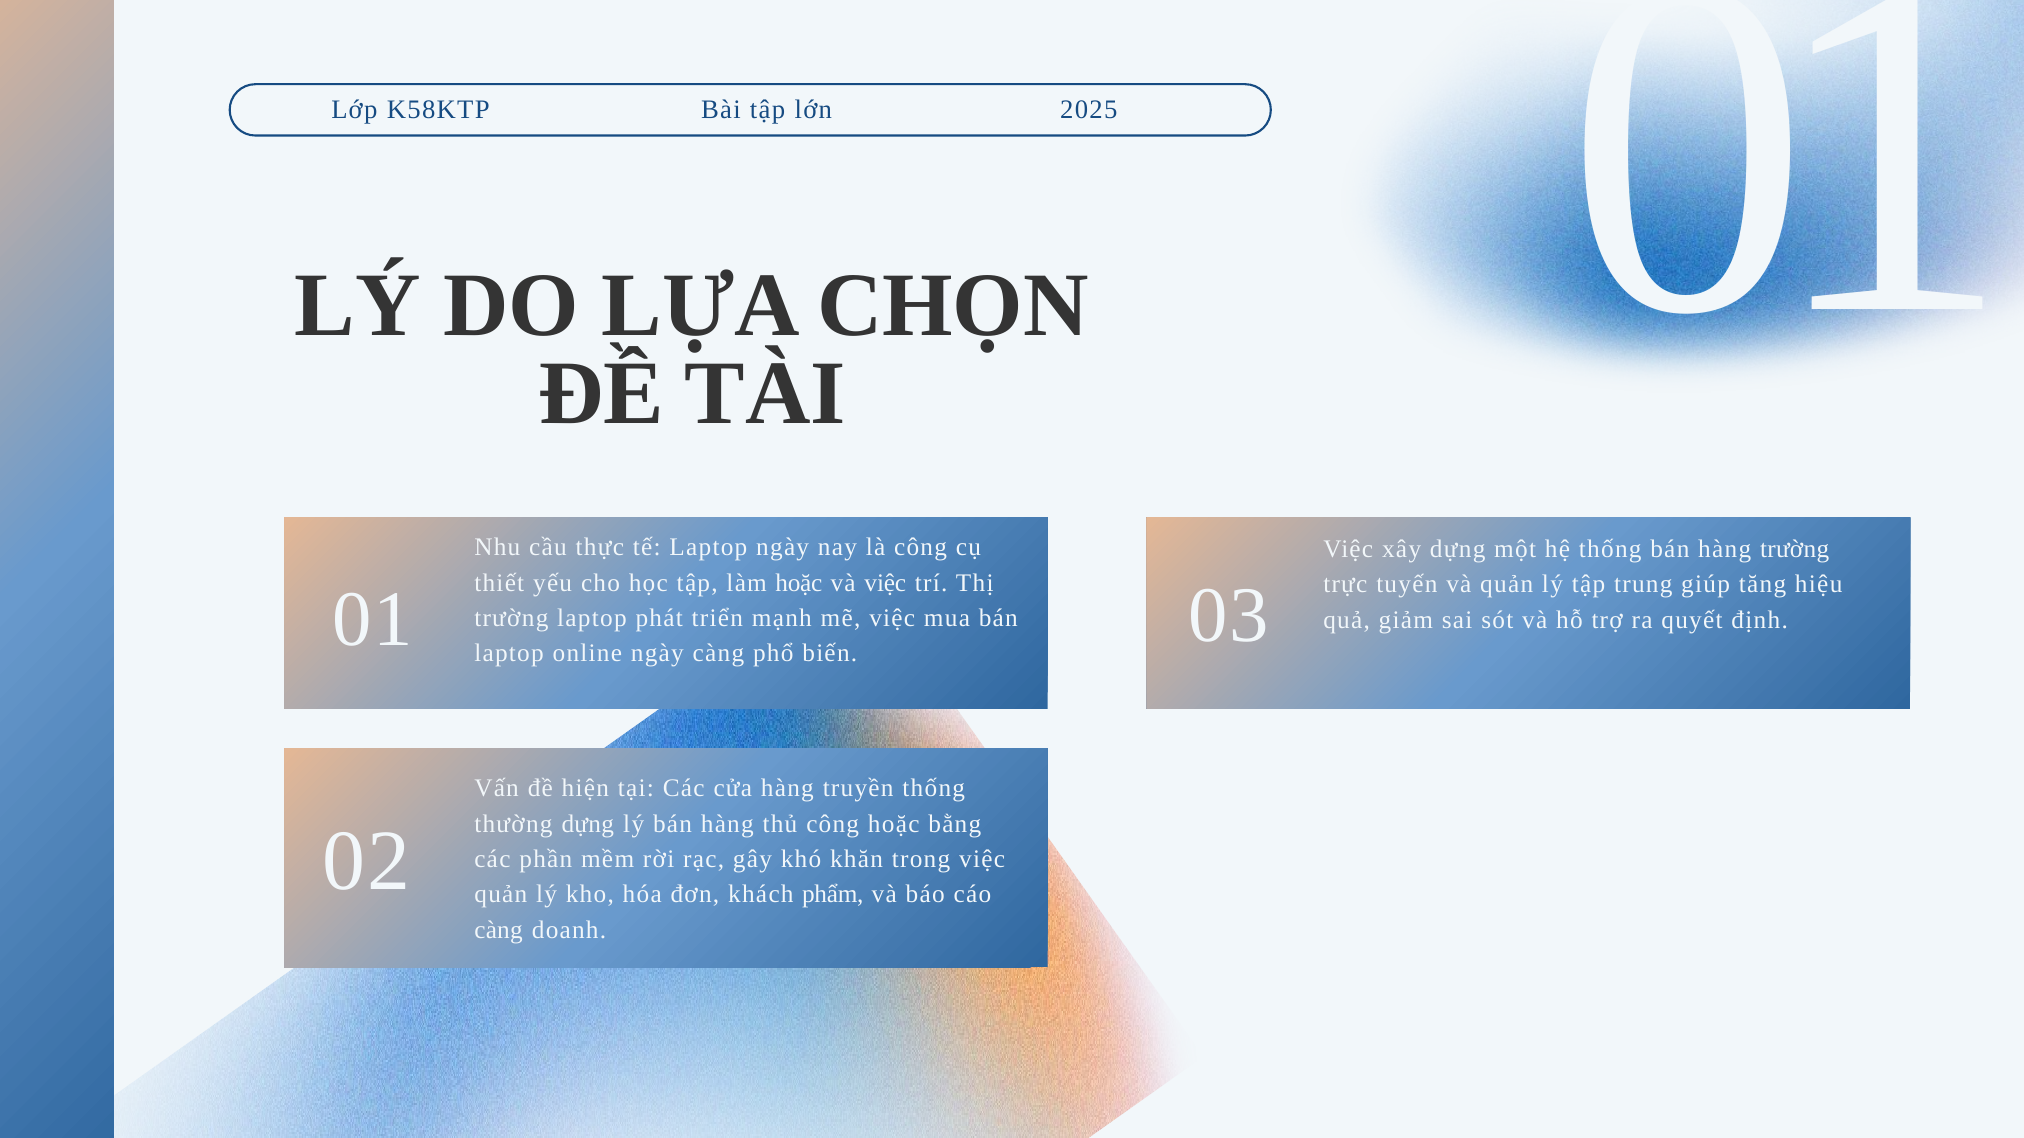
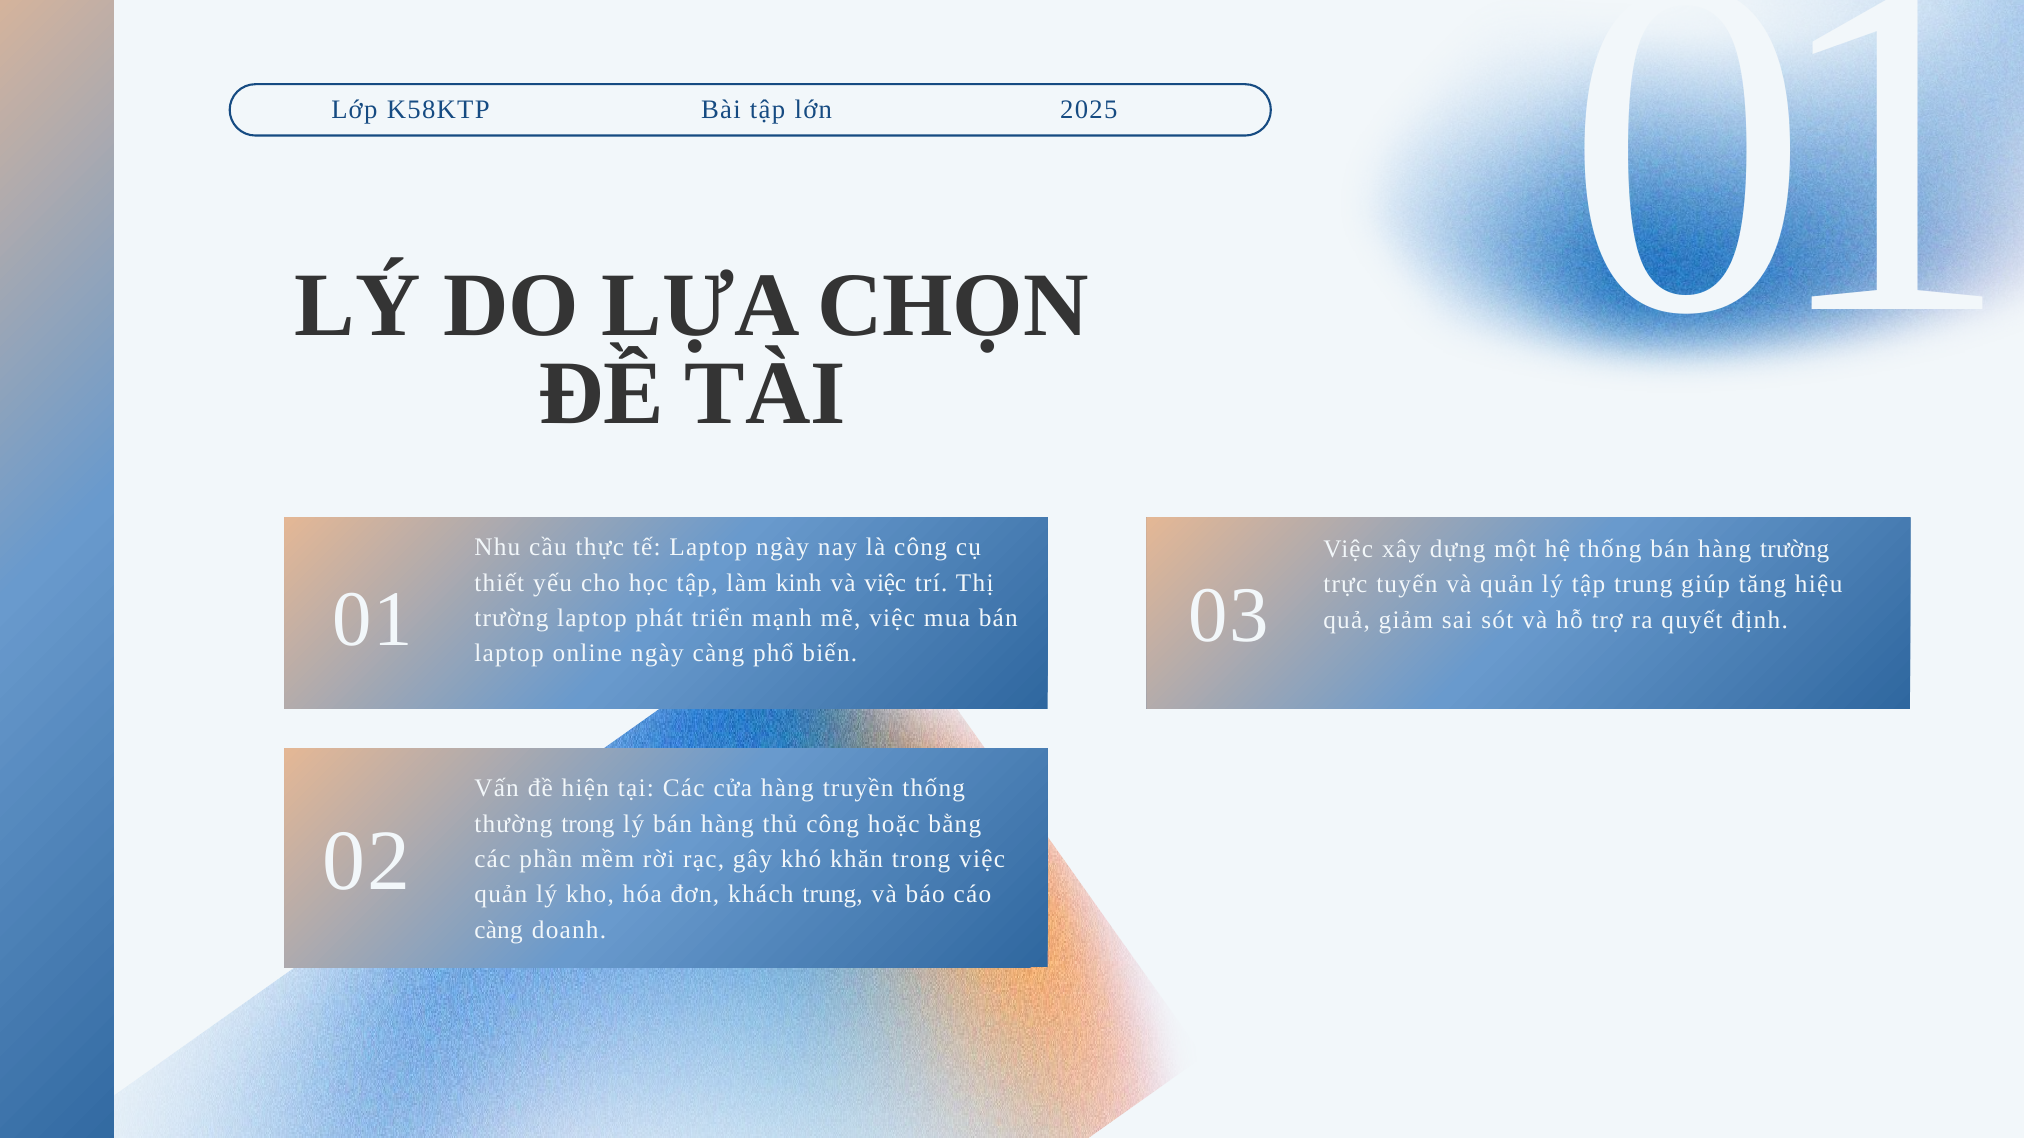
làm hoặc: hoặc -> kinh (799, 583)
thường dựng: dựng -> trong (588, 824)
khách phẩm: phẩm -> trung (833, 895)
